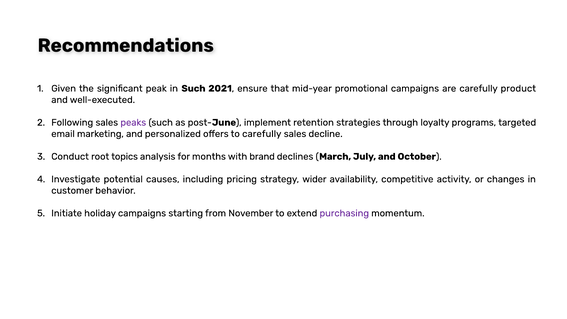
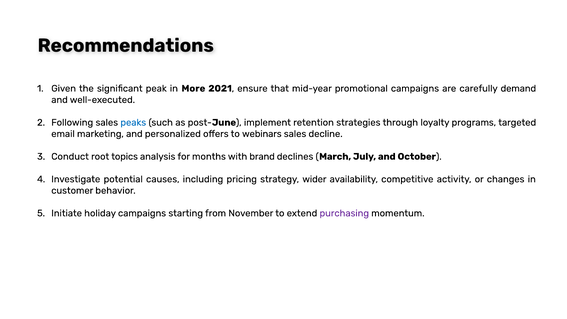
in Such: Such -> More (193, 88)
product: product -> demand (518, 88)
peaks colour: purple -> blue (133, 122)
to carefully: carefully -> webinars (262, 134)
